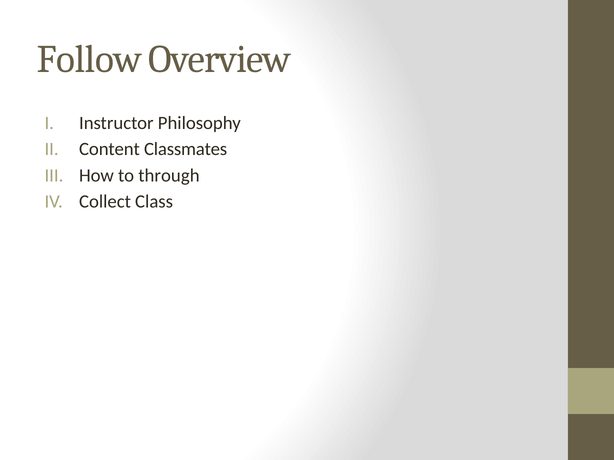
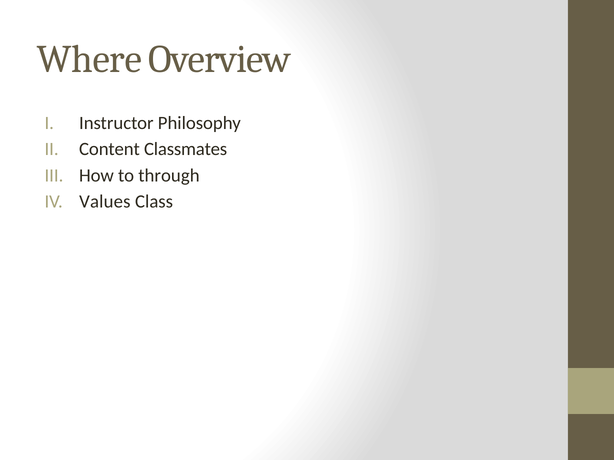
Follow: Follow -> Where (89, 60)
Collect: Collect -> Values (105, 202)
